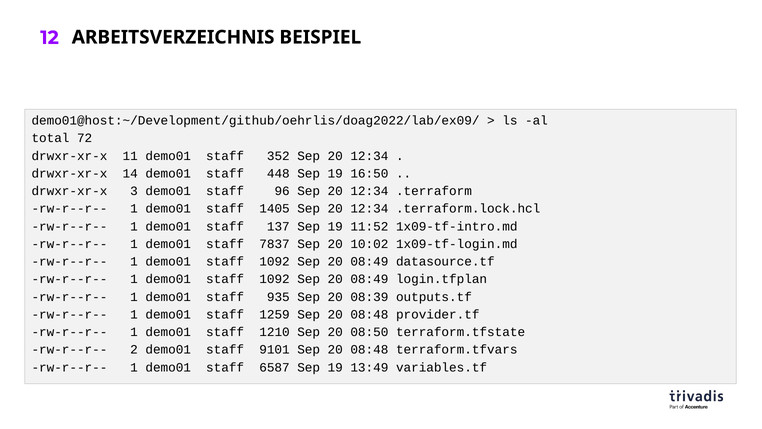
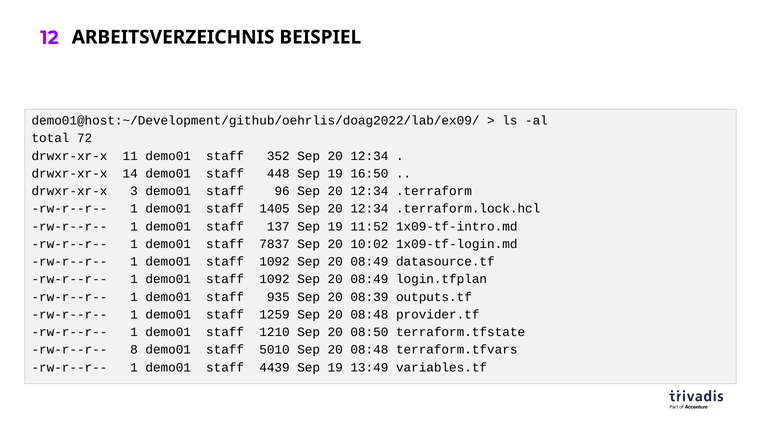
2: 2 -> 8 (134, 349)
9101: 9101 -> 5010 (274, 349)
6587: 6587 -> 4439 (274, 367)
